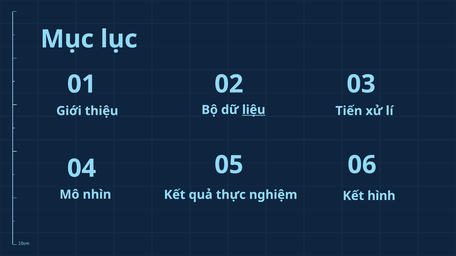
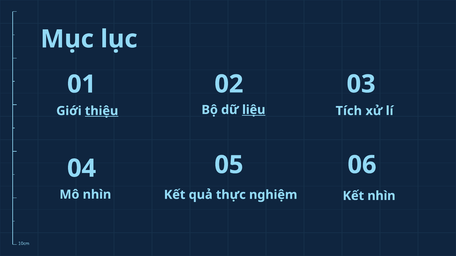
thiệu underline: none -> present (102, 111)
Tiến: Tiến -> Tích (349, 111)
Kết hình: hình -> nhìn (381, 196)
